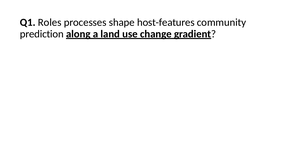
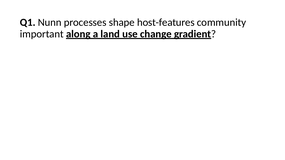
Roles: Roles -> Nunn (50, 22)
prediction: prediction -> important (42, 34)
